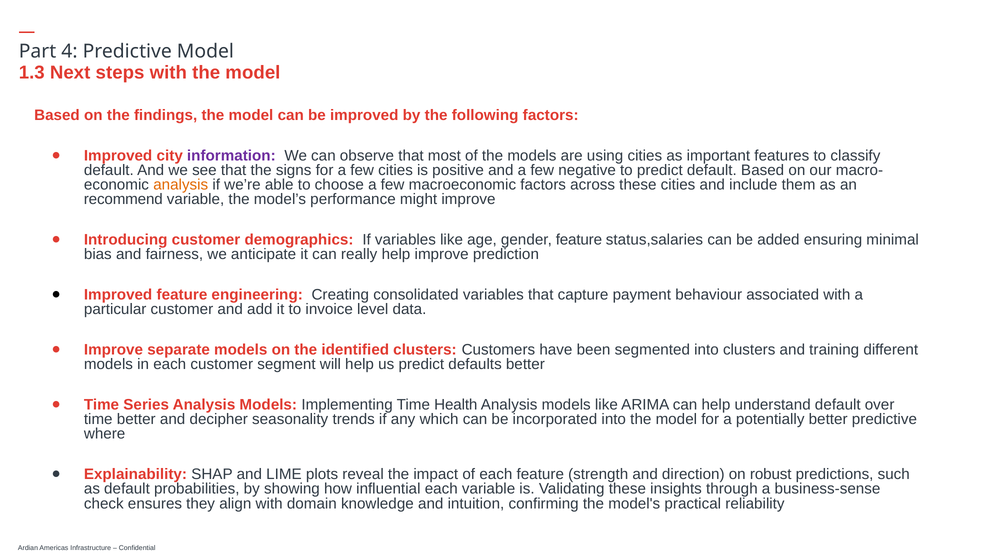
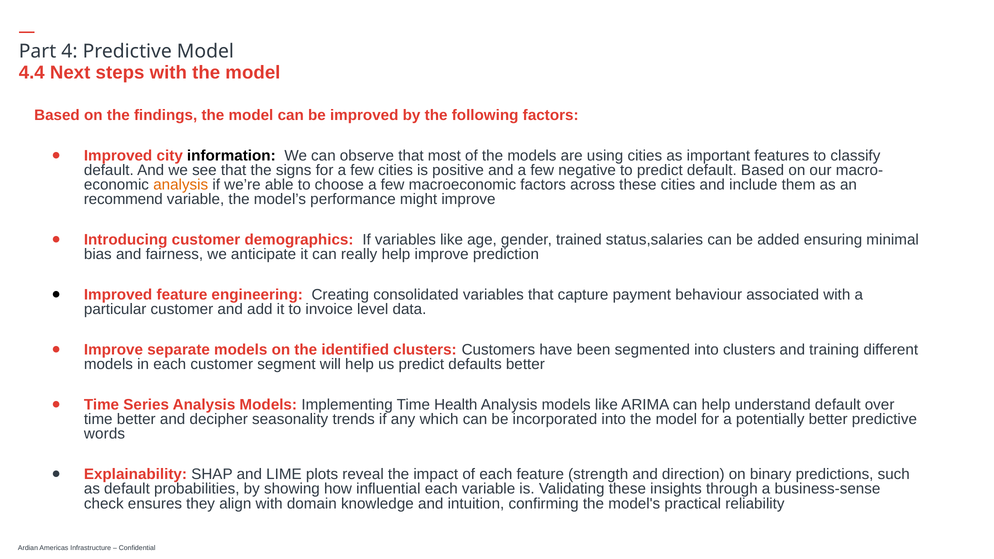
1.3: 1.3 -> 4.4 (32, 73)
information colour: purple -> black (231, 156)
gender feature: feature -> trained (579, 240)
where: where -> words (105, 434)
robust: robust -> binary (771, 474)
